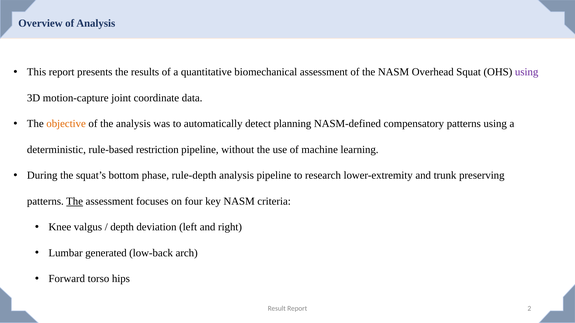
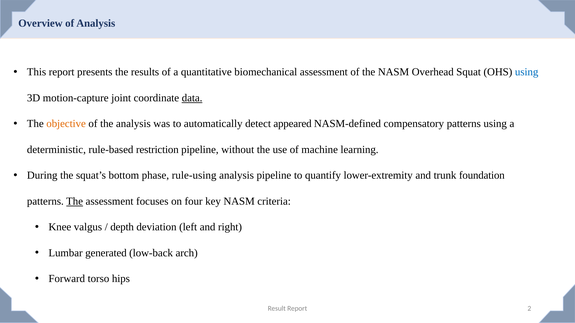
using colour: purple -> blue (527, 72)
data underline: none -> present (192, 98)
planning: planning -> appeared (293, 124)
rule-depth: rule-depth -> rule-using (194, 176)
research: research -> quantify (323, 176)
preserving: preserving -> foundation (482, 176)
